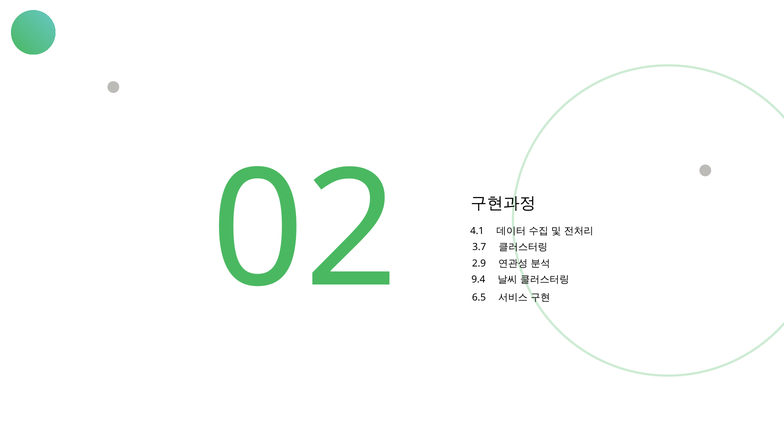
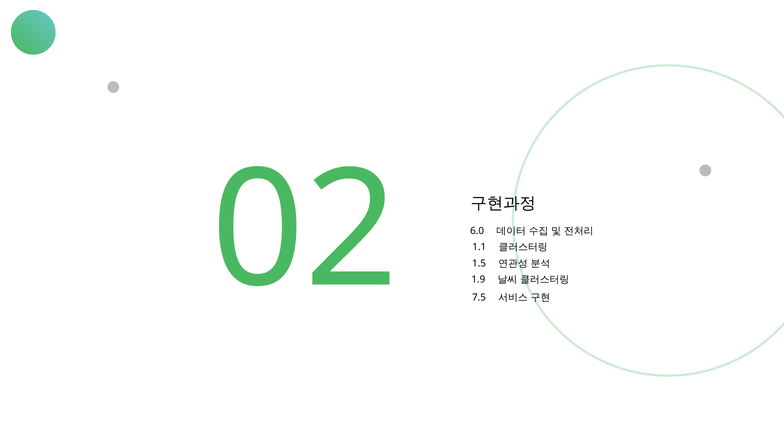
2.9: 2.9 -> 1.5 (479, 264)
4.1: 4.1 -> 6.0 (477, 231)
3.7: 3.7 -> 1.1 (479, 247)
9.4: 9.4 -> 1.9 (478, 279)
6.5: 6.5 -> 7.5 (479, 297)
